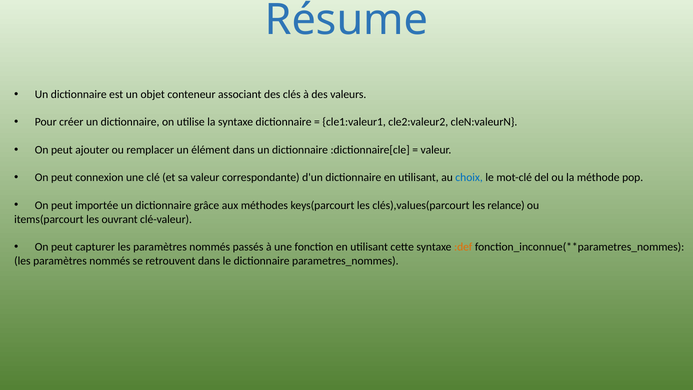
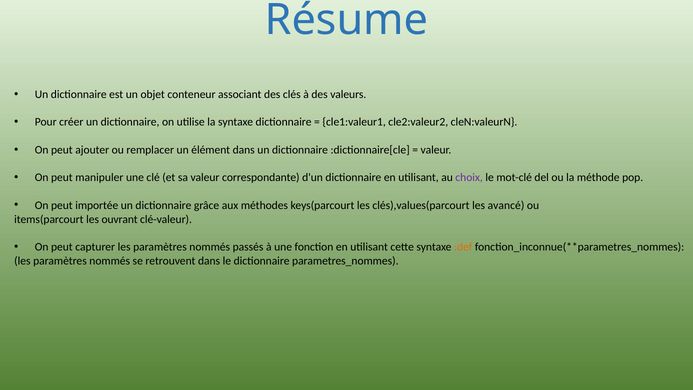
connexion: connexion -> manipuler (99, 178)
choix colour: blue -> purple (469, 178)
relance: relance -> avancé (506, 205)
